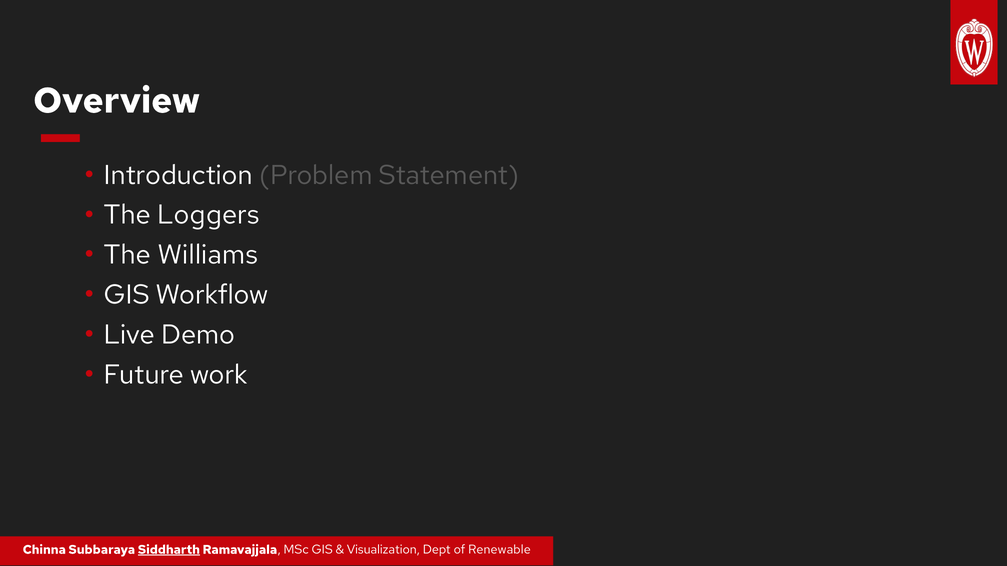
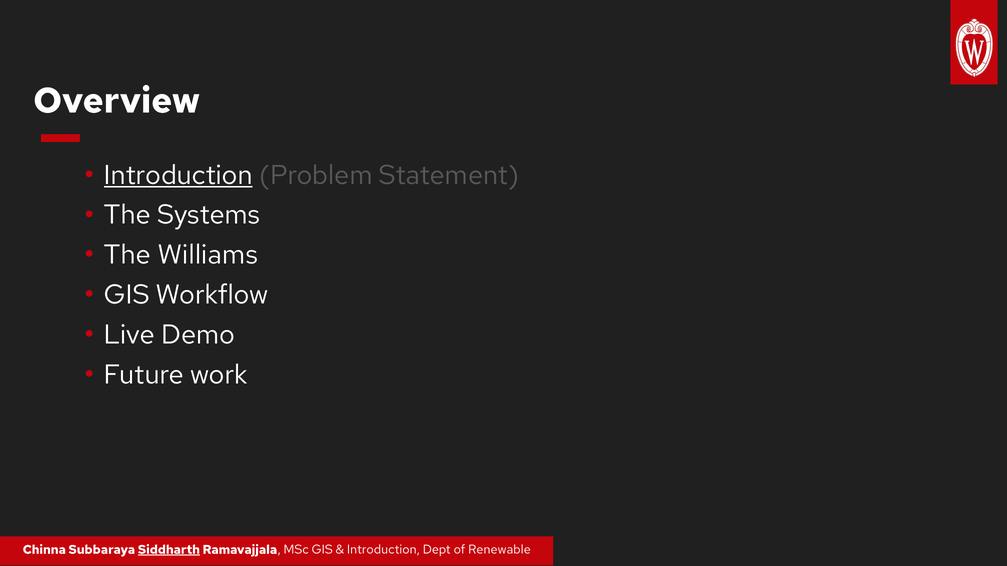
Introduction underline: none -> present (178, 175)
Loggers: Loggers -> Systems (209, 215)
Visualization: Visualization -> Introduction (383, 550)
